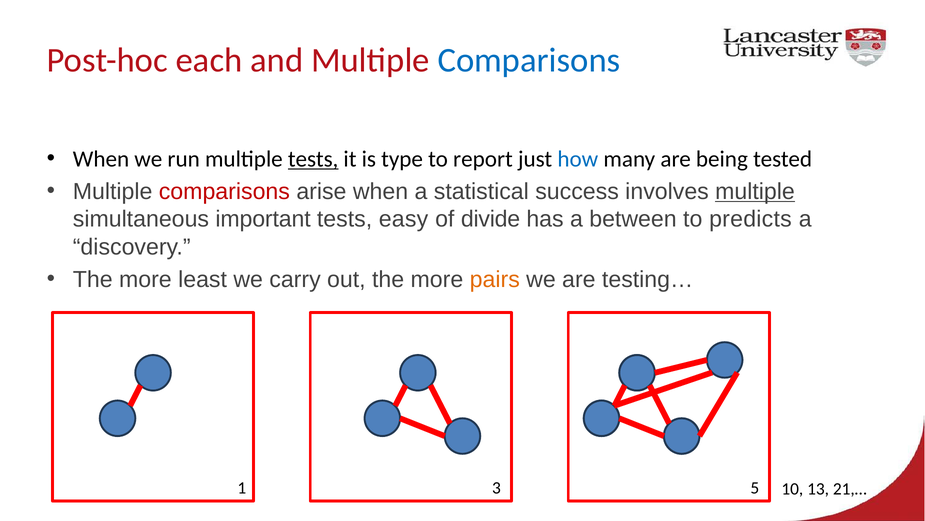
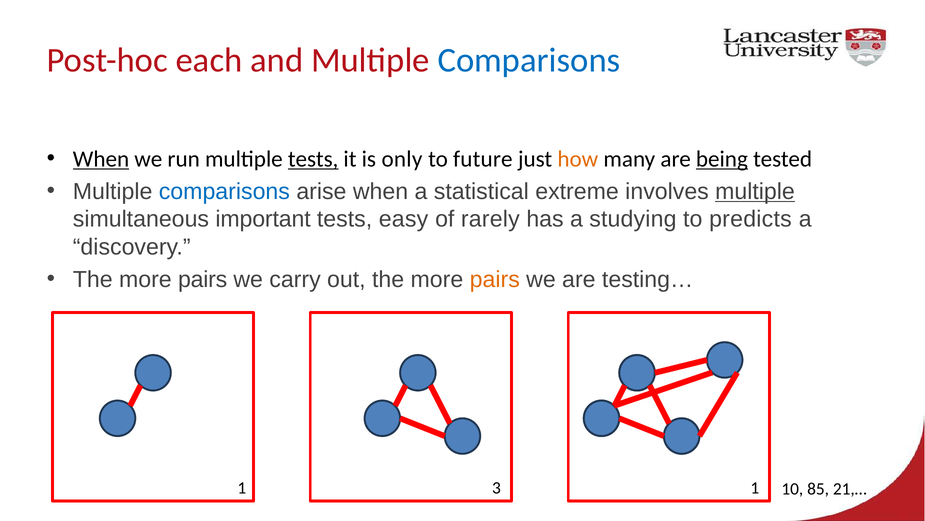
When underline: none -> present (101, 159)
type: type -> only (402, 159)
report: report -> future (483, 159)
how colour: blue -> orange (578, 159)
being underline: none -> present (722, 159)
comparisons colour: red -> blue (224, 191)
success: success -> extreme (577, 191)
divide: divide -> rarely (490, 219)
between: between -> studying (633, 219)
least: least -> pairs (203, 279)
3 5: 5 -> 1 (755, 488)
13: 13 -> 85 (818, 488)
